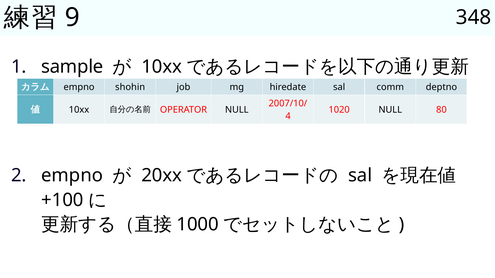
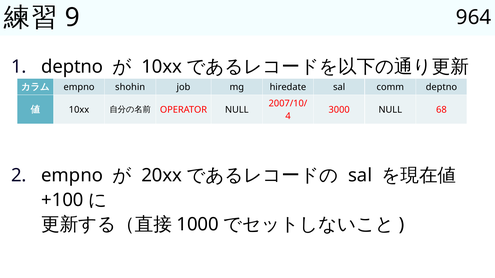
348: 348 -> 964 (474, 18)
sample: sample -> deptno (72, 67)
1020: 1020 -> 3000 (339, 110)
80: 80 -> 68 (441, 110)
